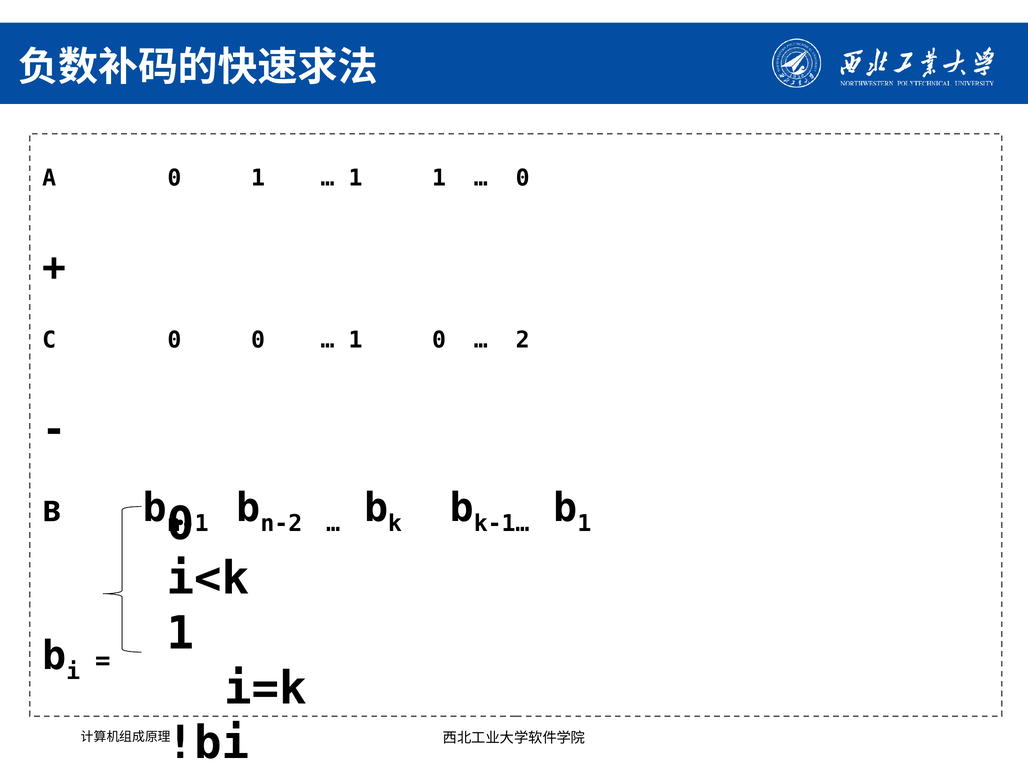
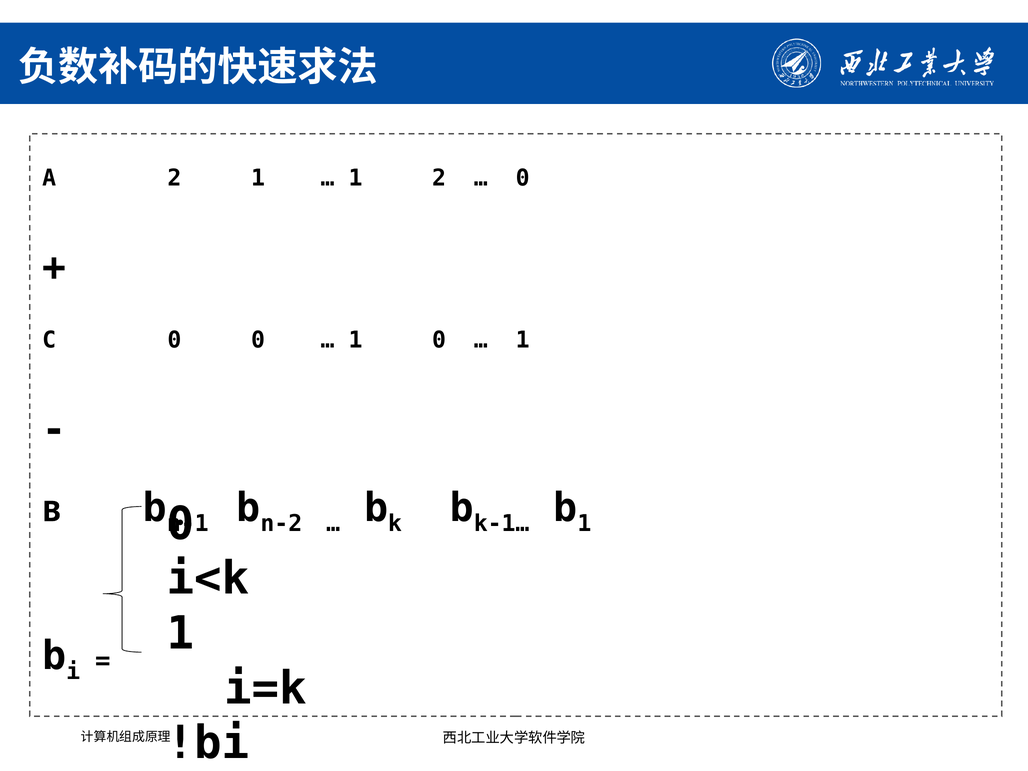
A 0: 0 -> 2 (174, 178)
1 1: 1 -> 2 (439, 178)
2: 2 -> 1 (523, 340)
